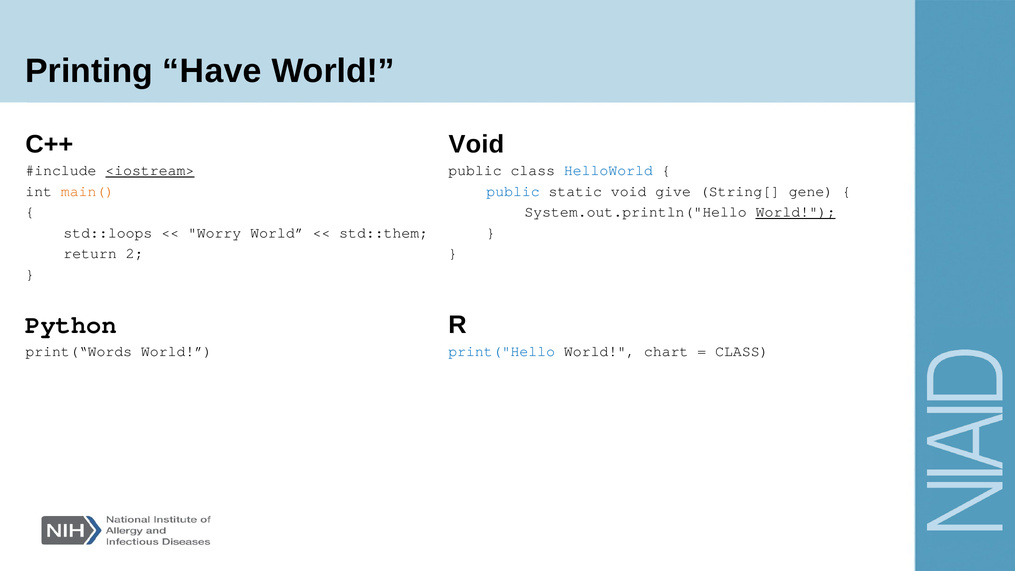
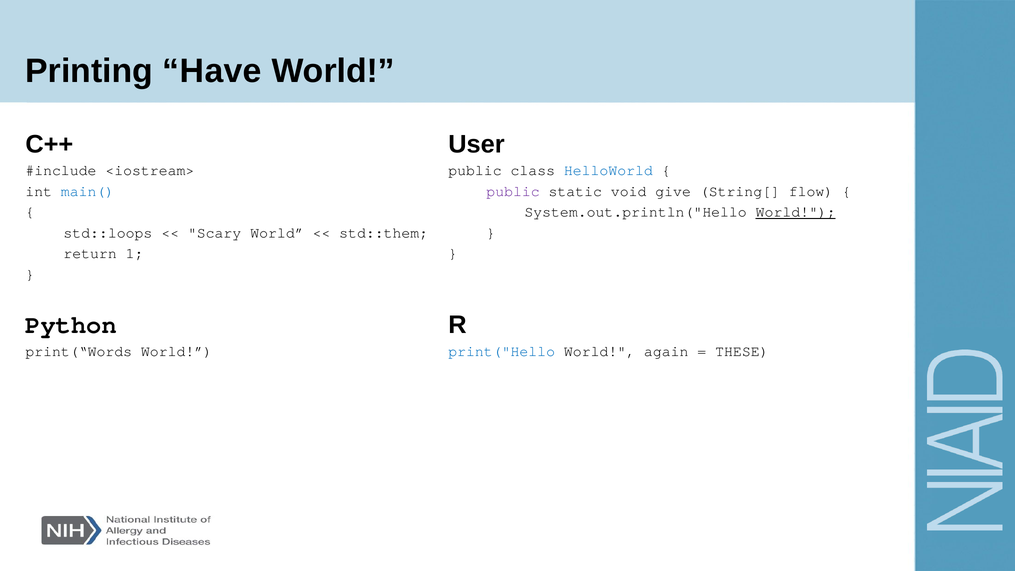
Void: Void -> User (476, 144)
<iostream> underline: present -> none (150, 170)
main( colour: orange -> blue (88, 191)
public colour: blue -> purple (513, 191)
gene: gene -> flow (811, 191)
Worry: Worry -> Scary (215, 233)
2: 2 -> 1 (135, 254)
chart: chart -> again (666, 351)
CLASS: CLASS -> THESE (742, 351)
